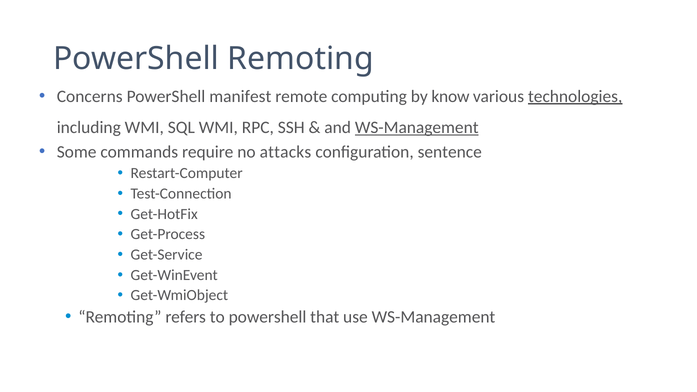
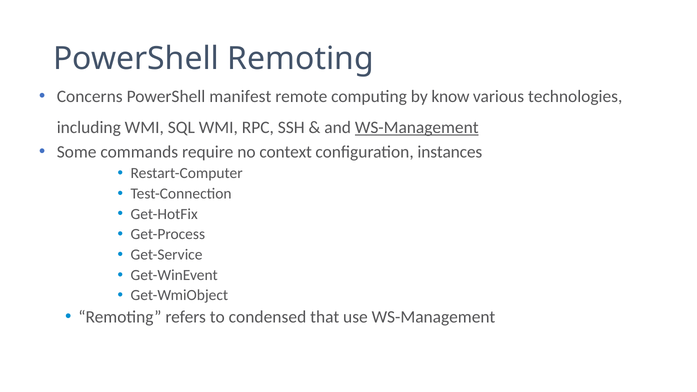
technologies underline: present -> none (575, 96)
attacks: attacks -> context (286, 152)
sentence: sentence -> instances (450, 152)
to powershell: powershell -> condensed (267, 317)
